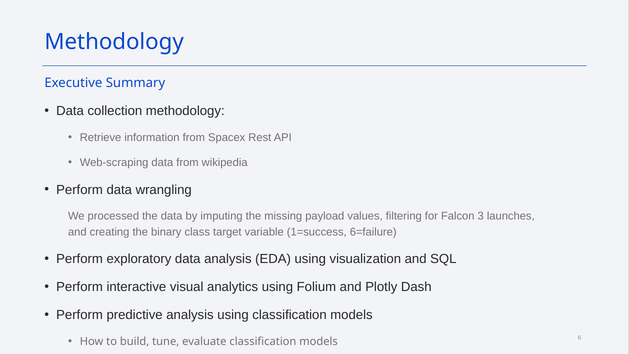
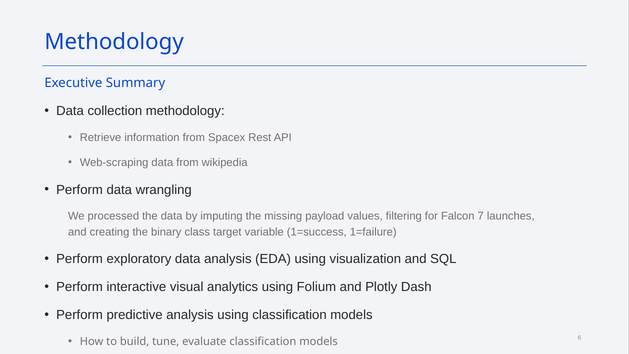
3: 3 -> 7 (481, 216)
6=failure: 6=failure -> 1=failure (373, 232)
